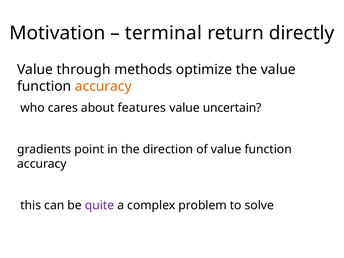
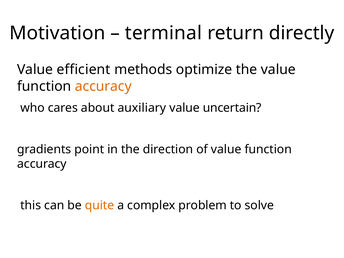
through: through -> efficient (84, 70)
features: features -> auxiliary (142, 108)
quite colour: purple -> orange (100, 205)
